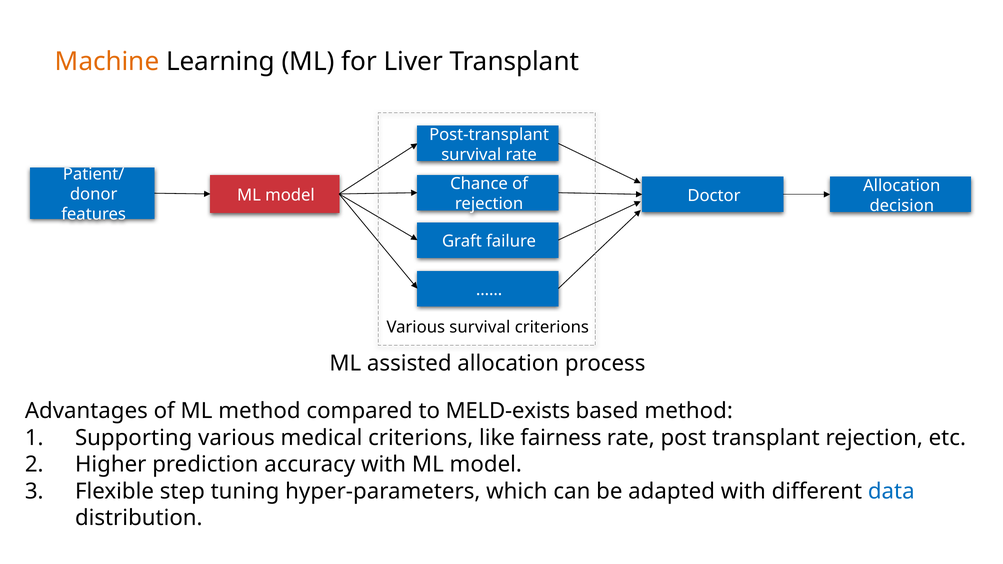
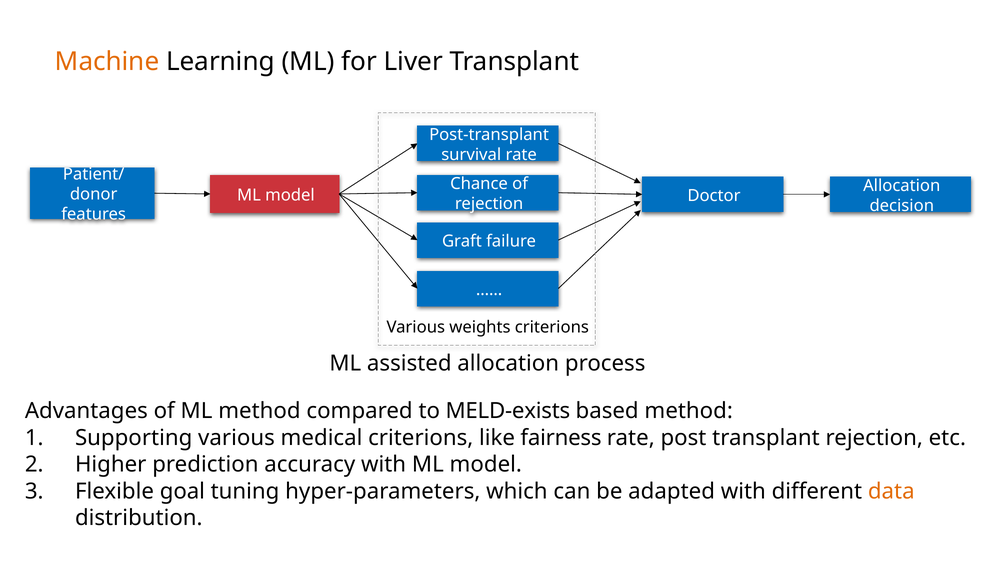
Various survival: survival -> weights (480, 327)
step: step -> goal (182, 491)
data colour: blue -> orange (891, 491)
